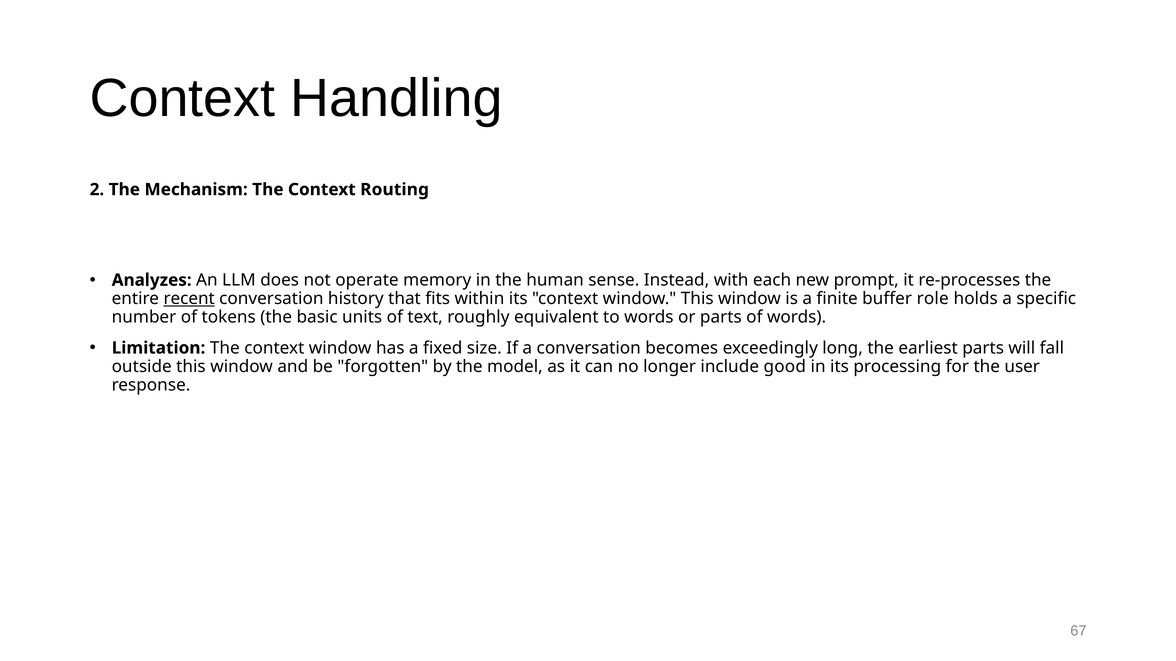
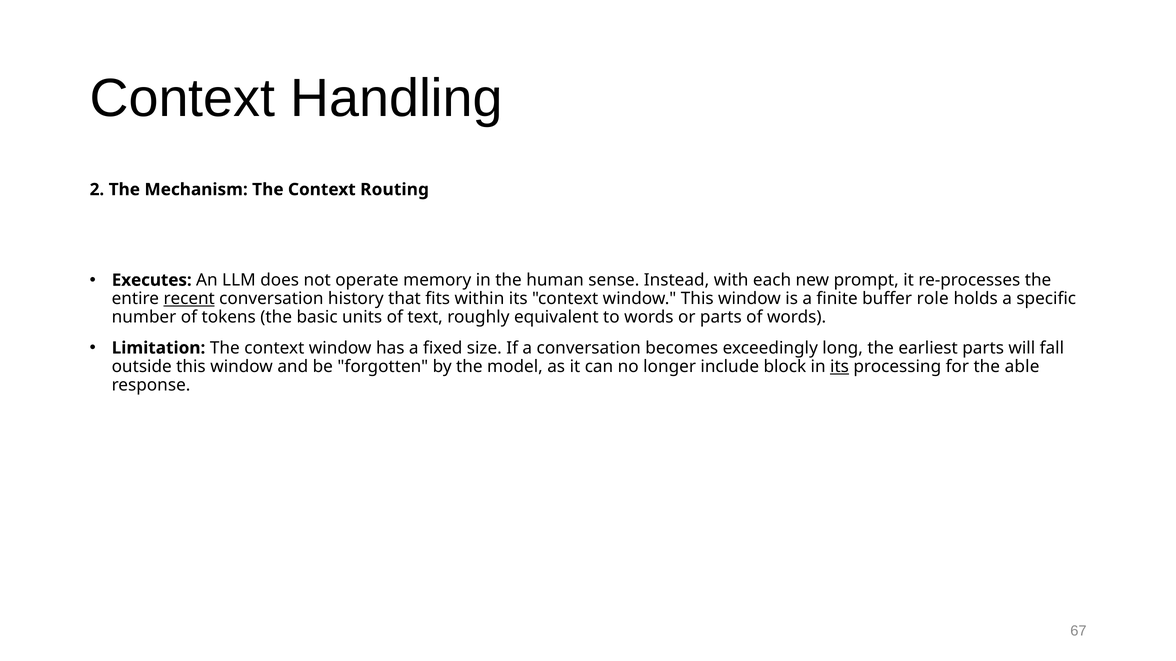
Analyzes: Analyzes -> Executes (152, 280)
good: good -> block (785, 367)
its underline: none -> present (840, 367)
user: user -> able (1022, 367)
